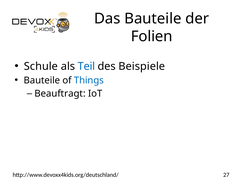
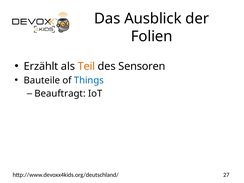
Das Bauteile: Bauteile -> Ausblick (153, 19)
Schule: Schule -> Erzählt (41, 66)
Teil colour: blue -> orange (86, 66)
Beispiele: Beispiele -> Sensoren (142, 66)
